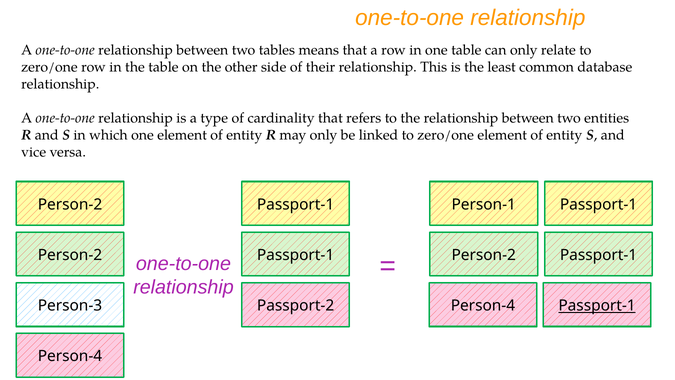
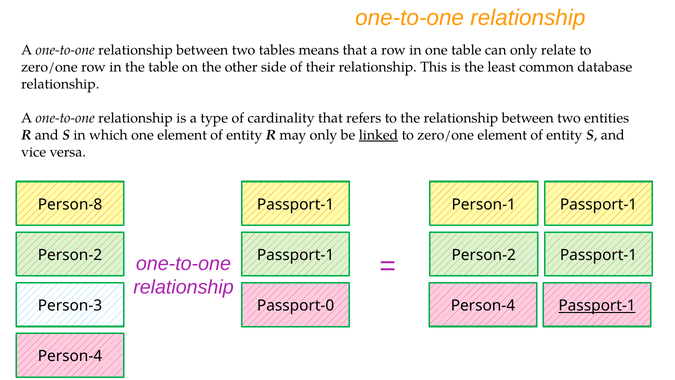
linked underline: none -> present (379, 135)
Person-2: Person-2 -> Person-8 (70, 204)
Passport-2: Passport-2 -> Passport-0 (296, 306)
